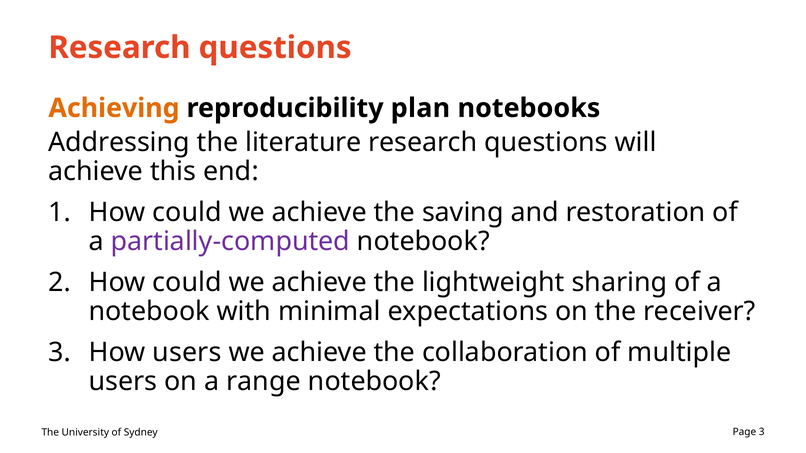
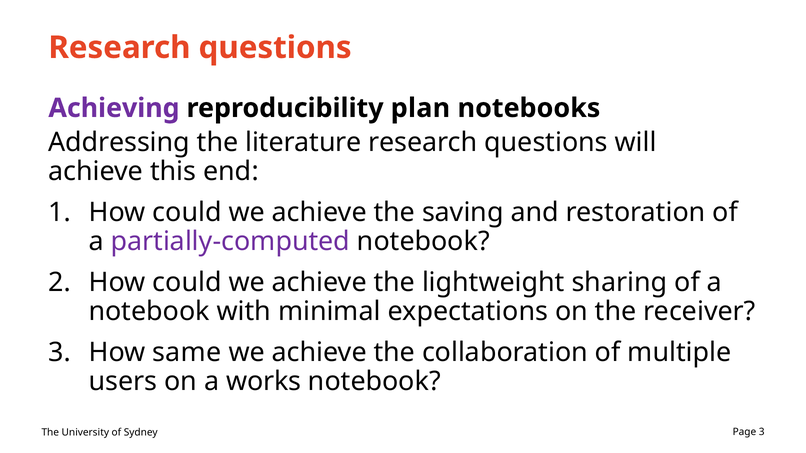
Achieving colour: orange -> purple (114, 108)
How users: users -> same (187, 353)
range: range -> works (264, 382)
